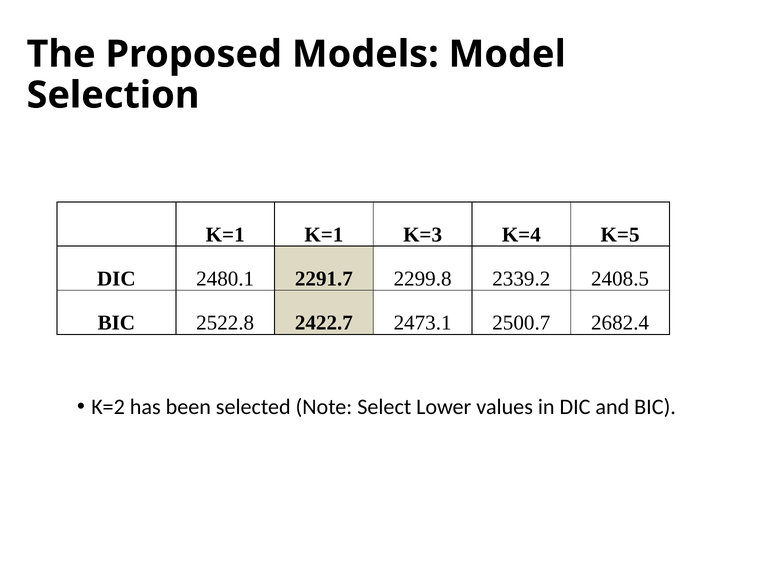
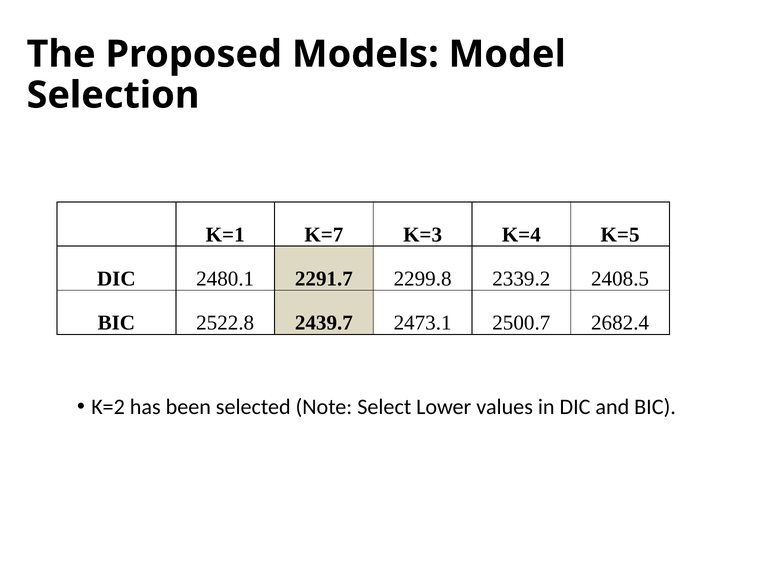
K=1 K=1: K=1 -> K=7 (324, 235)
2422.7: 2422.7 -> 2439.7 (324, 323)
